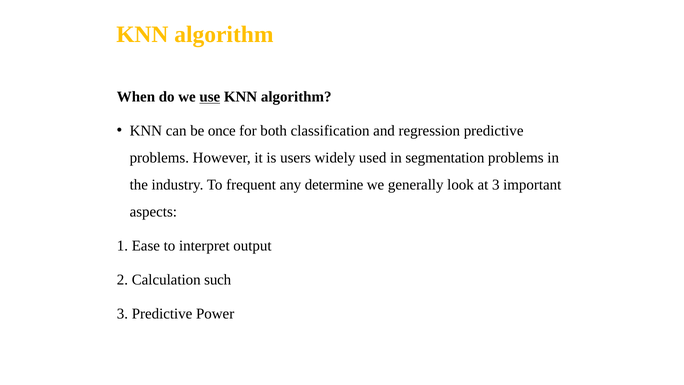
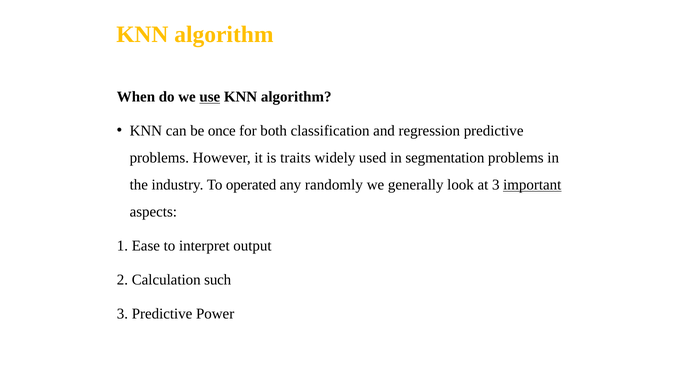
users: users -> traits (295, 158)
frequent: frequent -> operated (251, 185)
determine: determine -> randomly (334, 185)
important underline: none -> present (532, 185)
